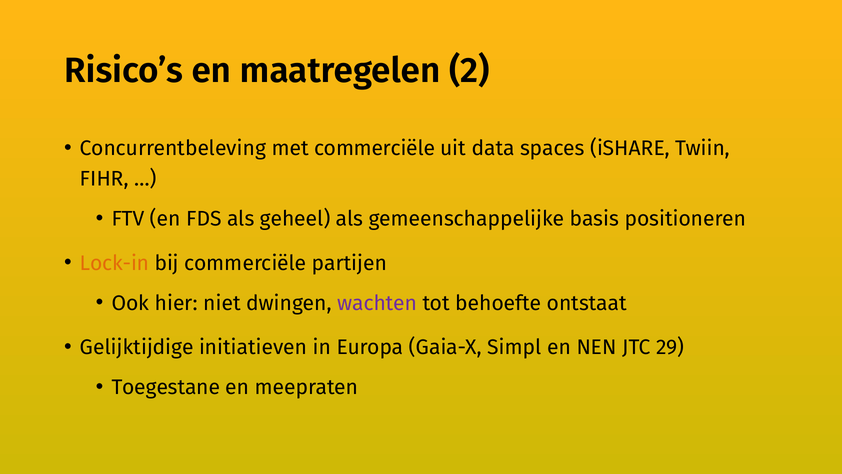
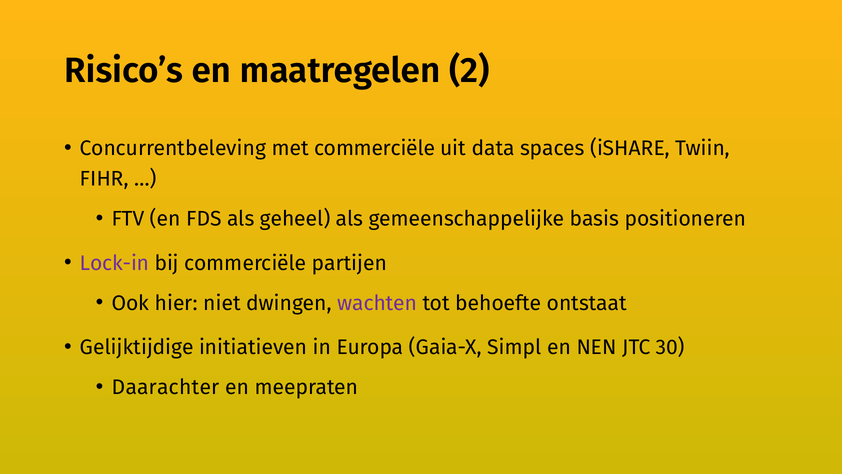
Lock-in colour: orange -> purple (115, 263)
29: 29 -> 30 (670, 347)
Toegestane: Toegestane -> Daarachter (166, 387)
